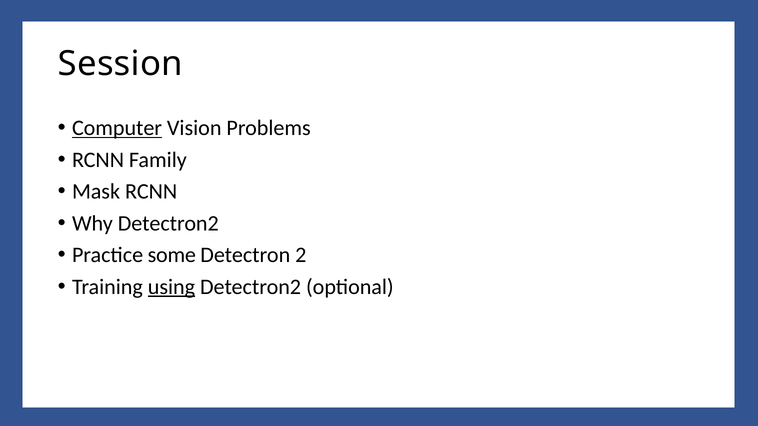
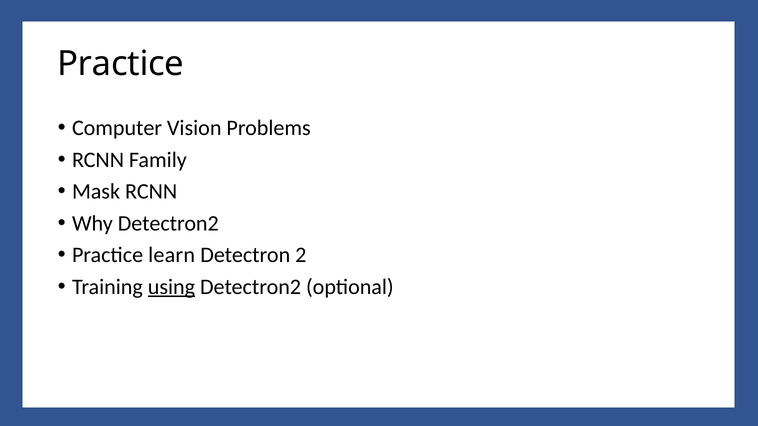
Session: Session -> Practice (121, 64)
Computer underline: present -> none (117, 128)
some: some -> learn (172, 255)
